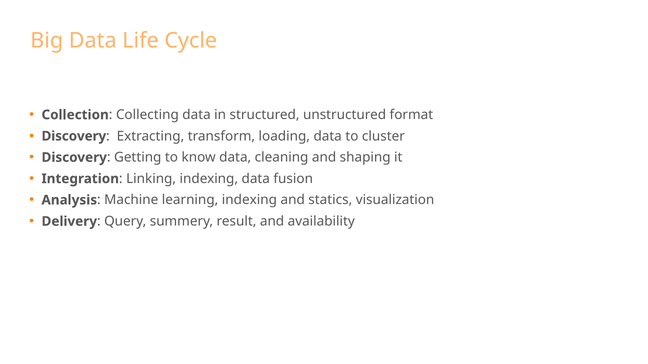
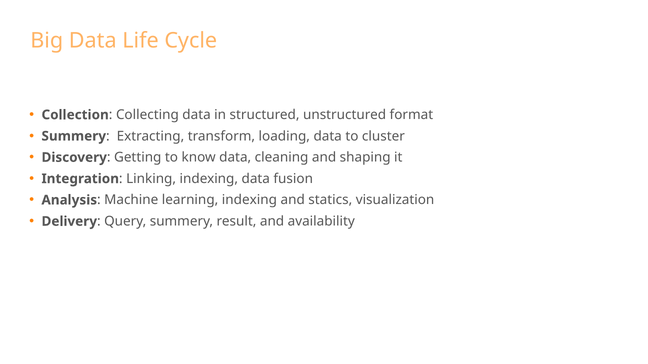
Discovery: Discovery -> Summery (74, 136)
